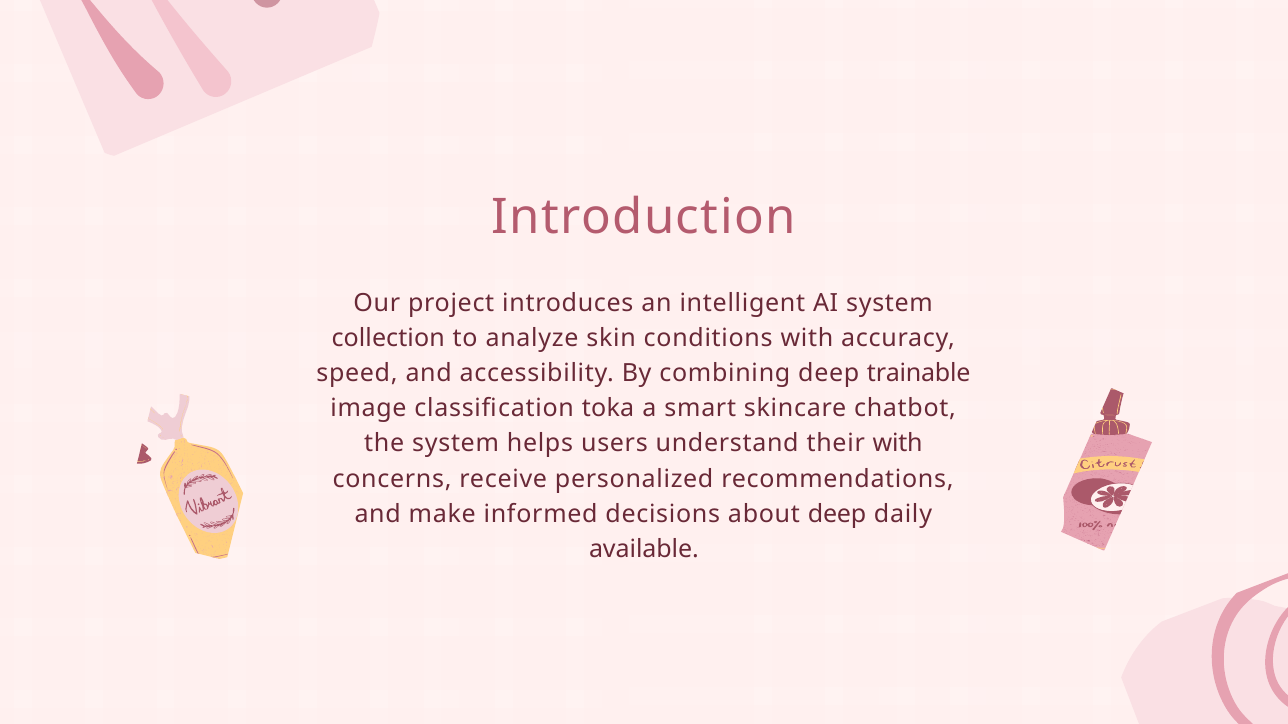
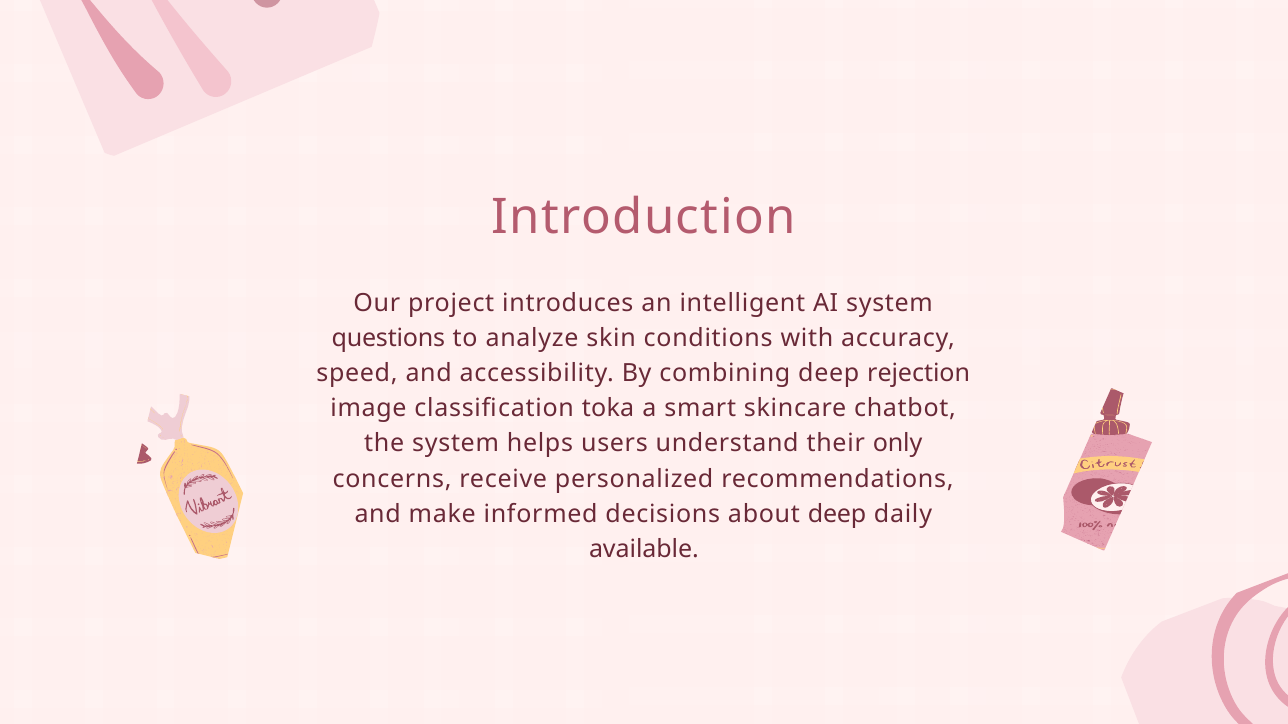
collection: collection -> questions (388, 339)
trainable: trainable -> rejection (919, 374)
their with: with -> only (898, 444)
